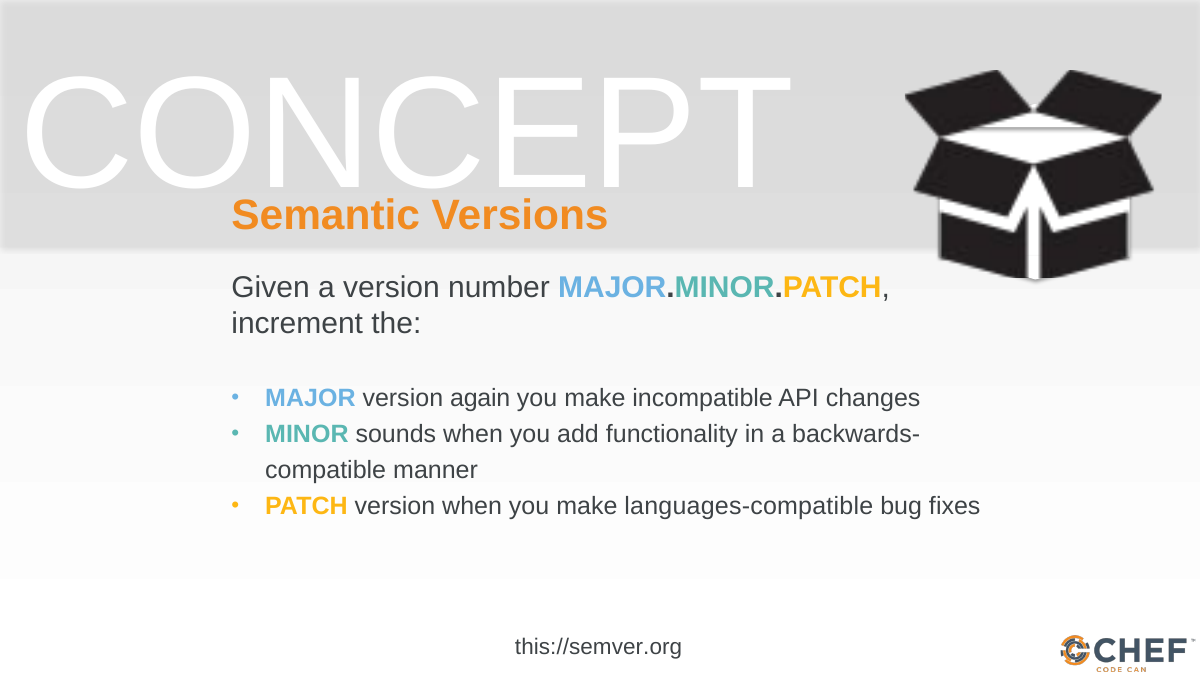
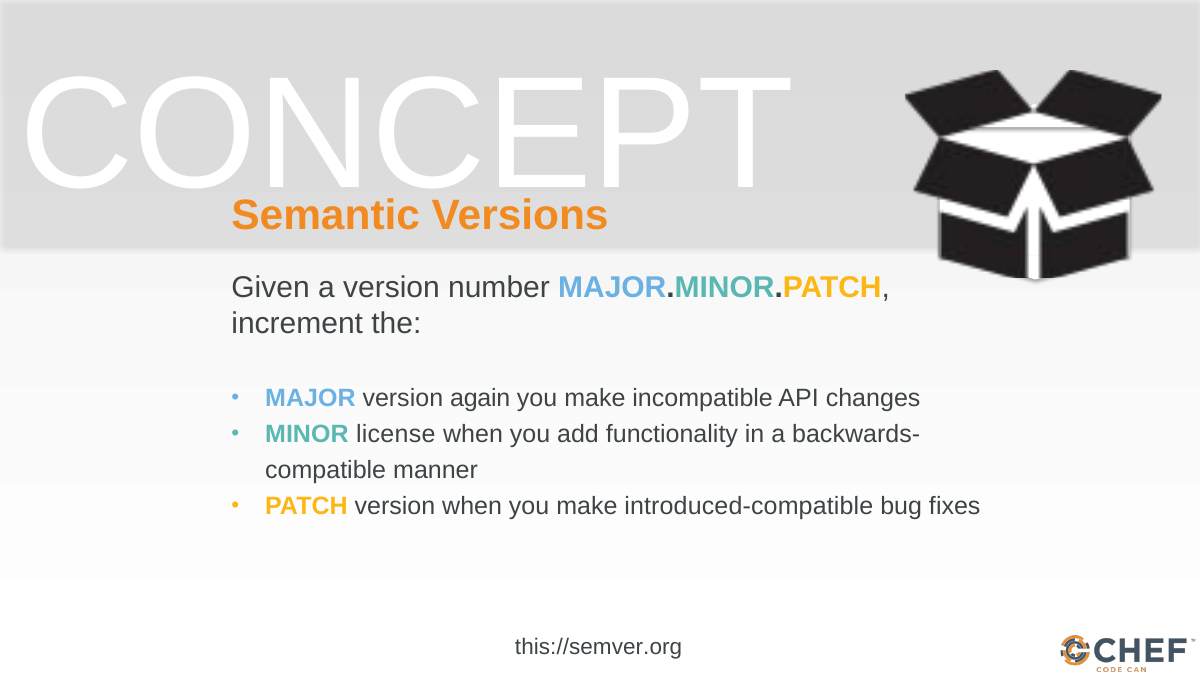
sounds: sounds -> license (396, 435)
languages-compatible: languages-compatible -> introduced-compatible (749, 507)
